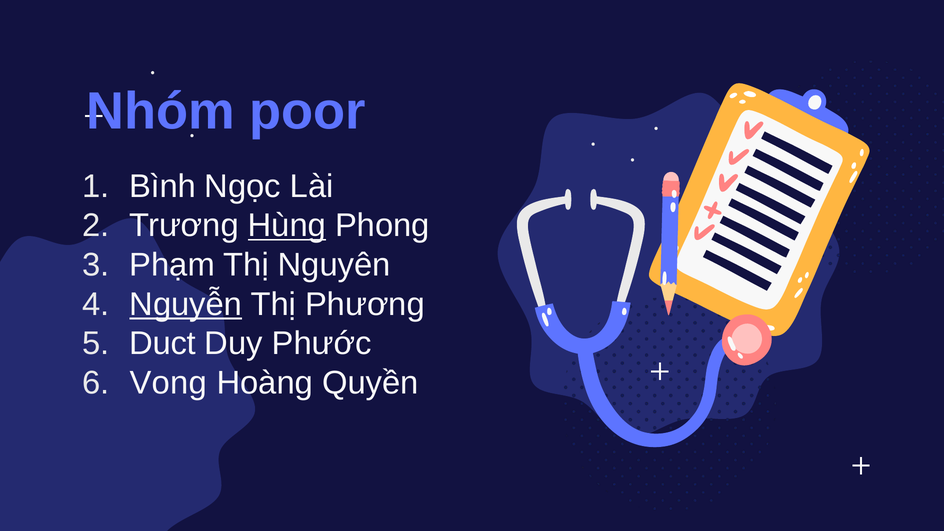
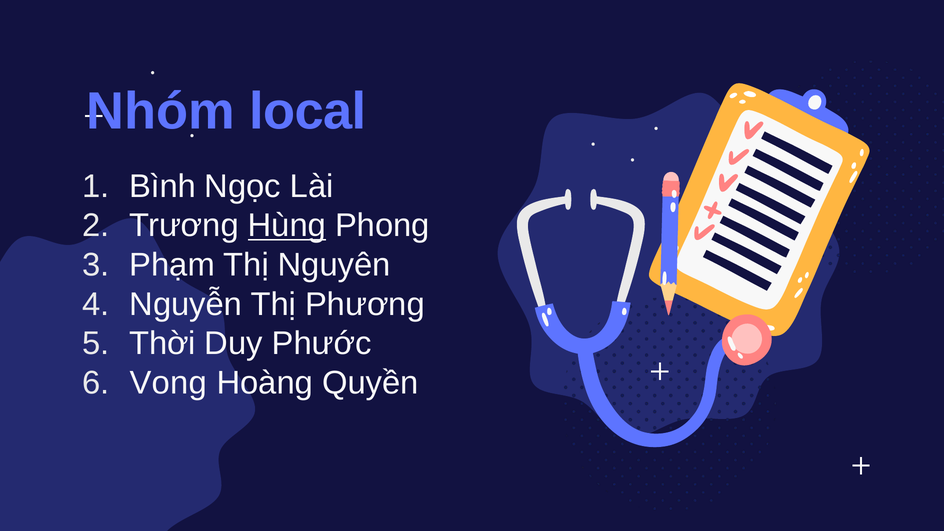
poor: poor -> local (308, 112)
Nguyễn underline: present -> none (186, 304)
Duct: Duct -> Thời (163, 344)
